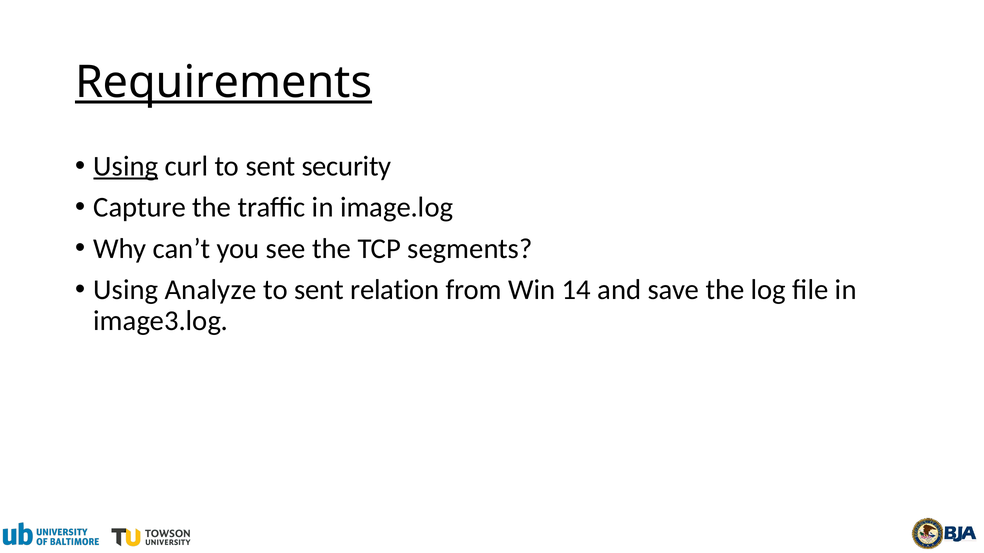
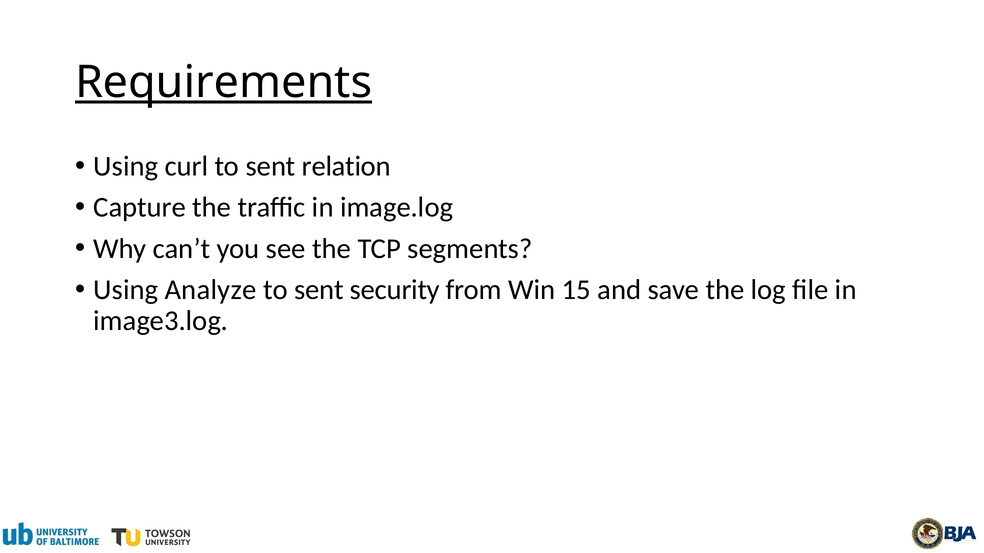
Using underline: present -> none (126, 166)
security: security -> relation (346, 166)
relation: relation -> security (395, 290)
14: 14 -> 15 (576, 290)
